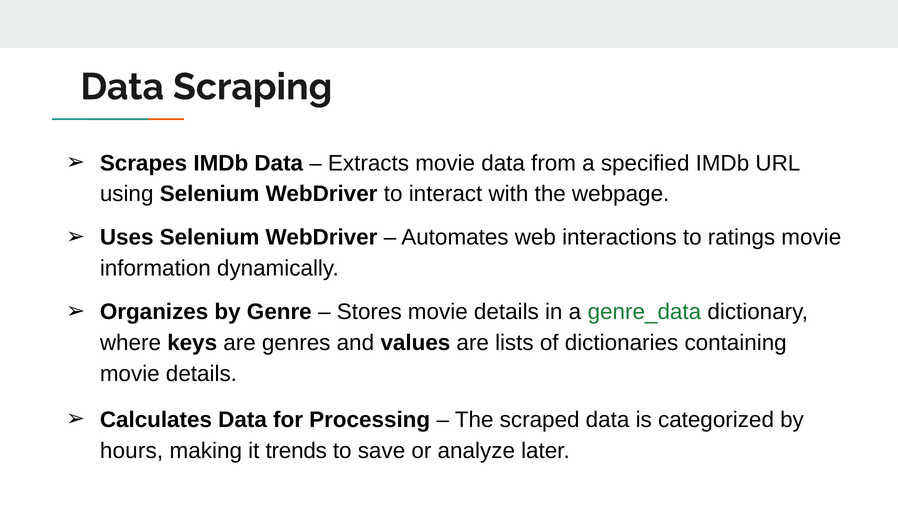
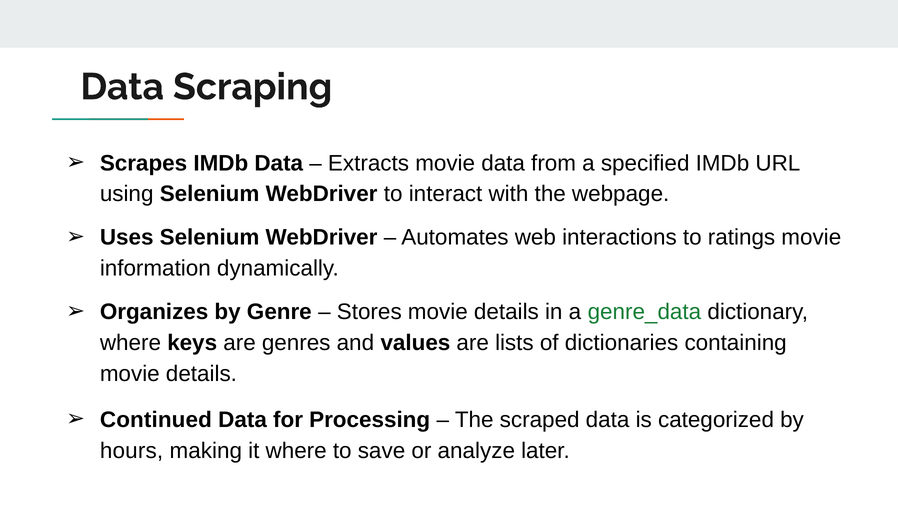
Calculates: Calculates -> Continued (156, 420)
it trends: trends -> where (296, 451)
